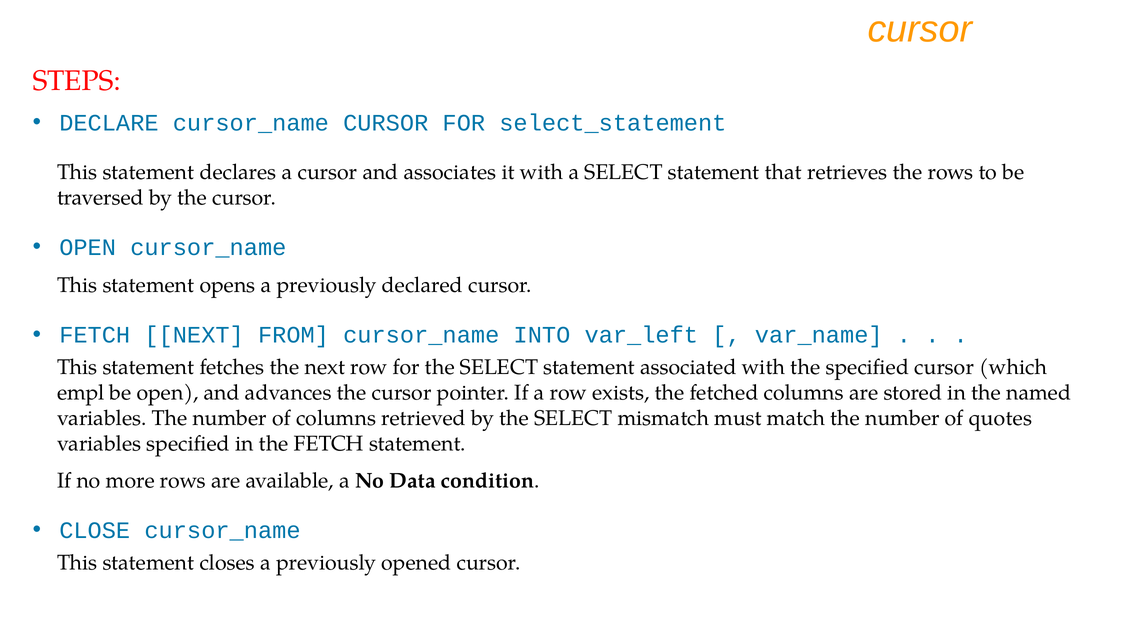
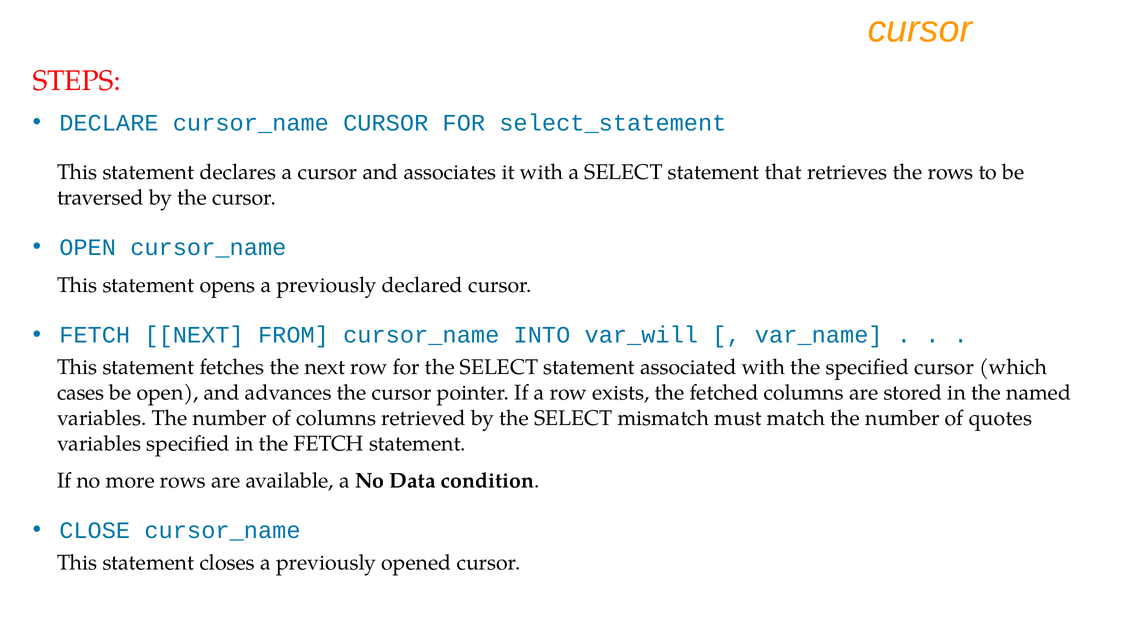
var_left: var_left -> var_will (641, 335)
empl: empl -> cases (81, 393)
